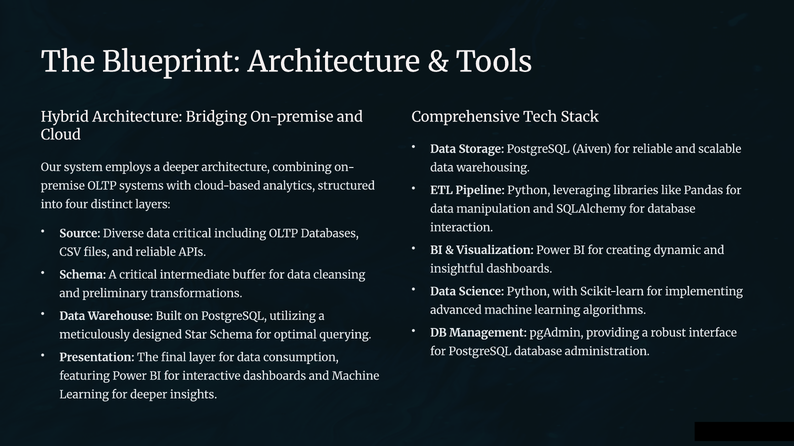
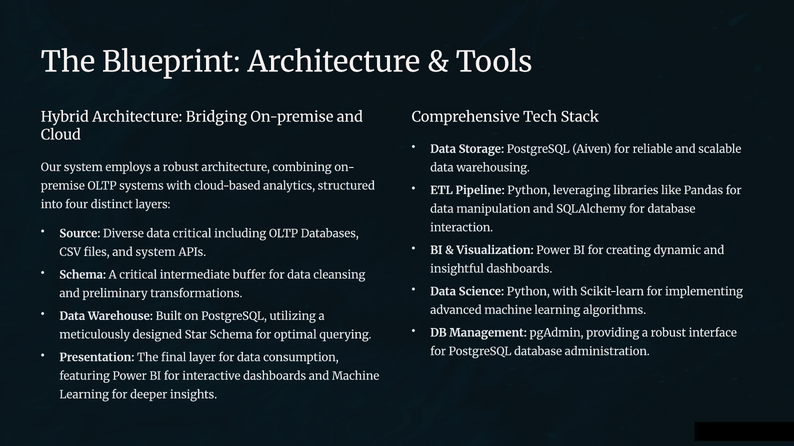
employs a deeper: deeper -> robust (181, 167)
and reliable: reliable -> system (156, 252)
